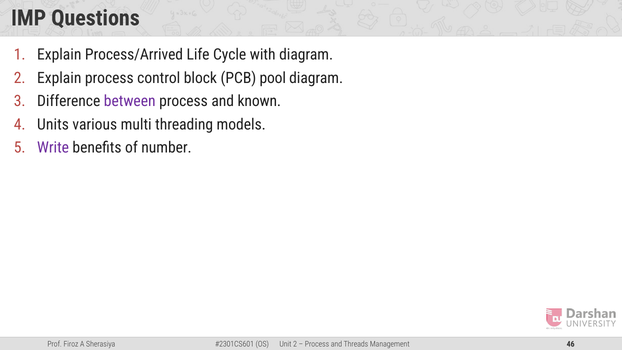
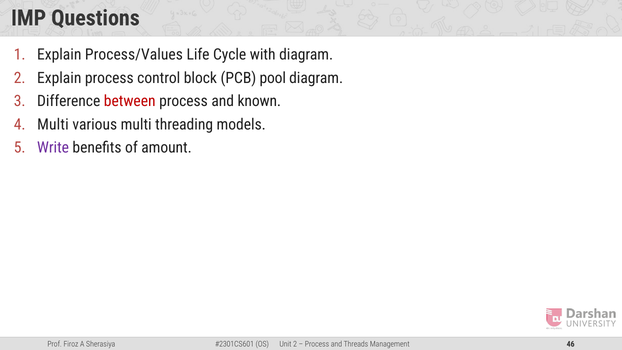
Process/Arrived: Process/Arrived -> Process/Values (134, 55)
between colour: purple -> red (130, 101)
Units: Units -> Multi (53, 124)
number: number -> amount (167, 148)
